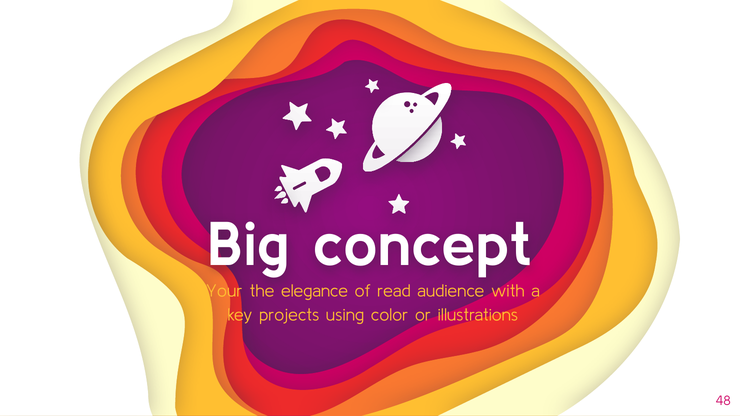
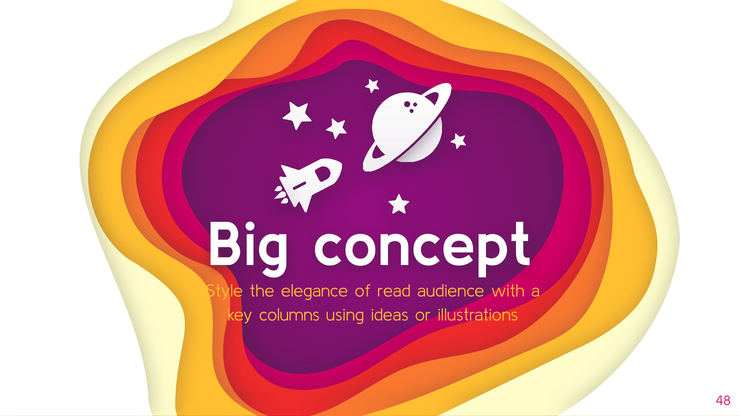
Your: Your -> Style (224, 291)
projects: projects -> columns (289, 315)
color: color -> ideas (390, 315)
